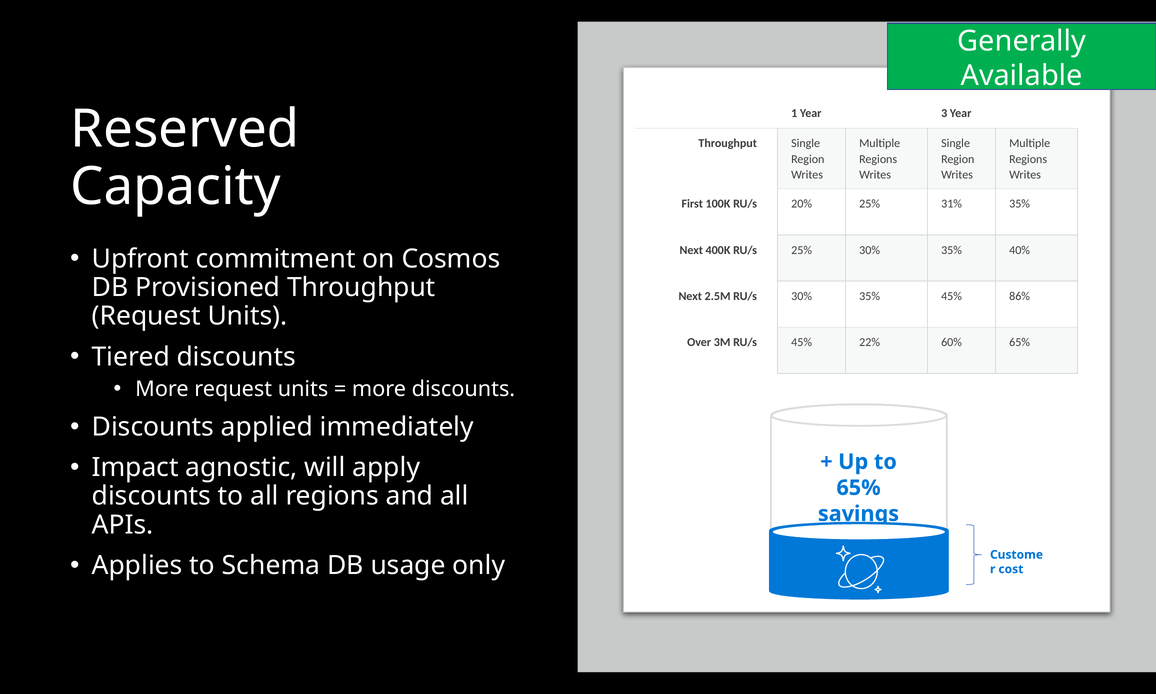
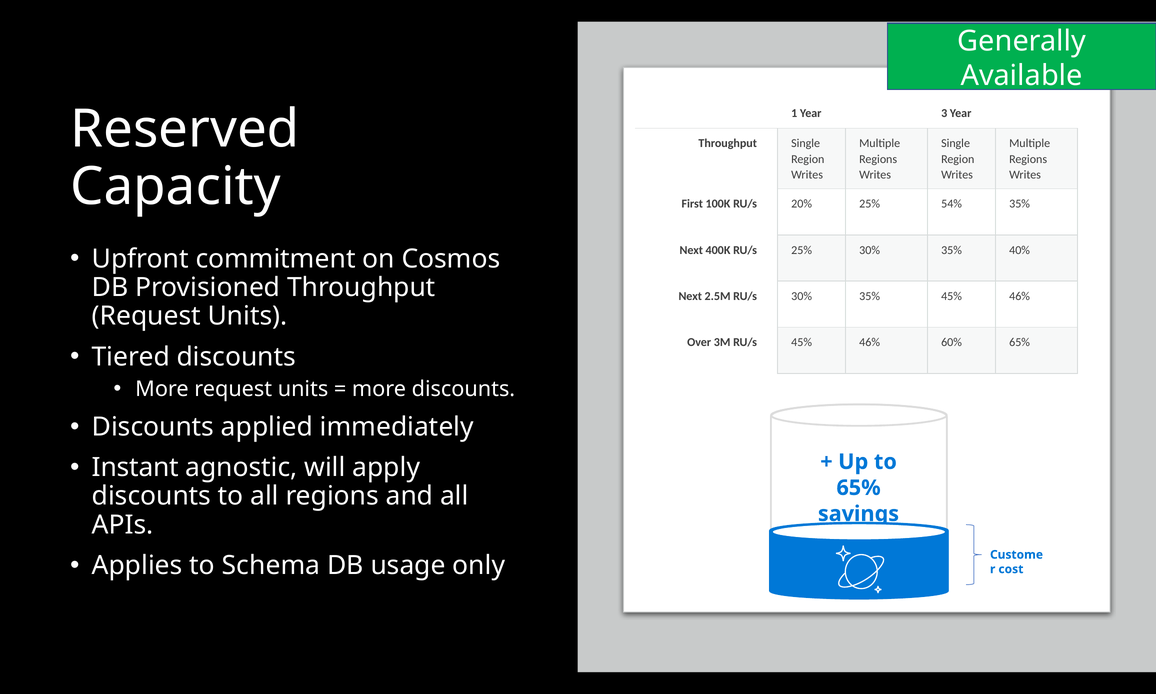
31%: 31% -> 54% (952, 204)
35% 45% 86%: 86% -> 46% (1020, 296)
RU/s 45% 22%: 22% -> 46% (870, 342)
Impact: Impact -> Instant (135, 467)
